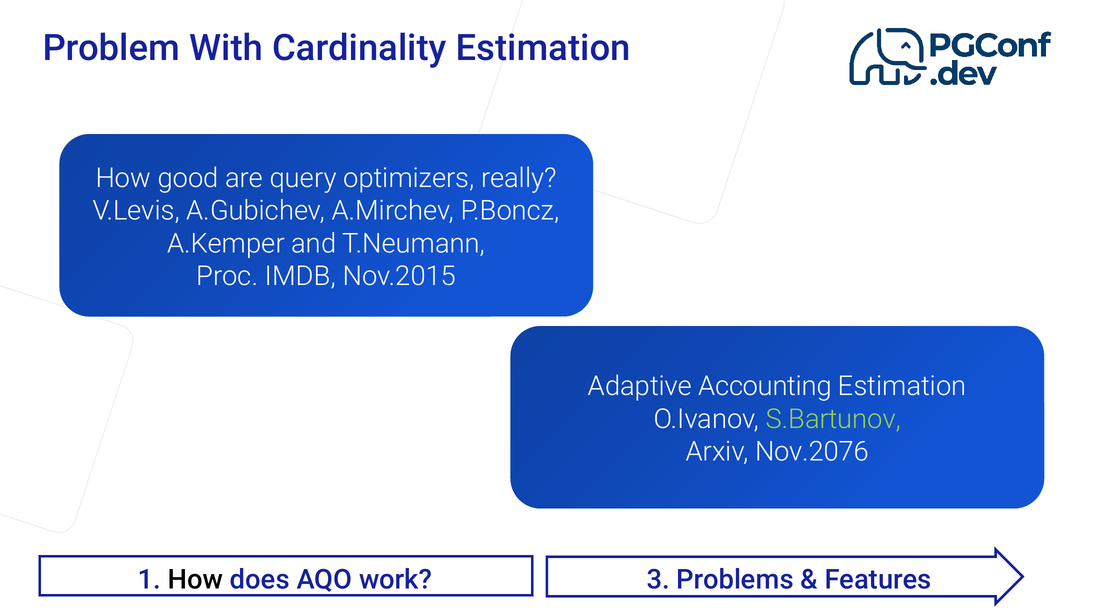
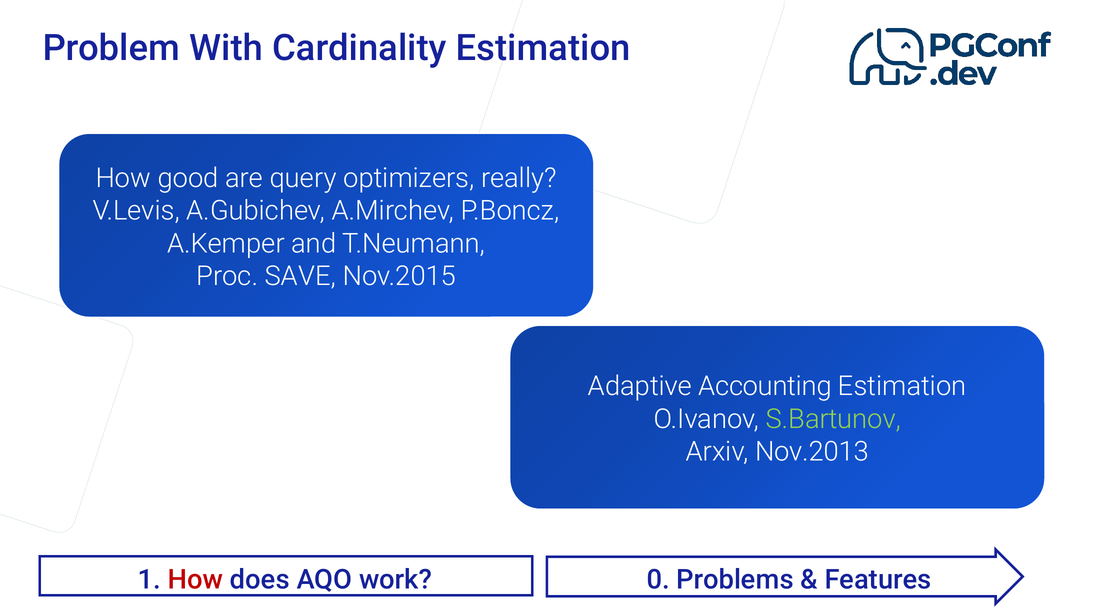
IMDB: IMDB -> SAVE (300, 277)
Nov.2076: Nov.2076 -> Nov.2013 (812, 452)
How colour: black -> red (196, 580)
3: 3 -> 0 (658, 580)
